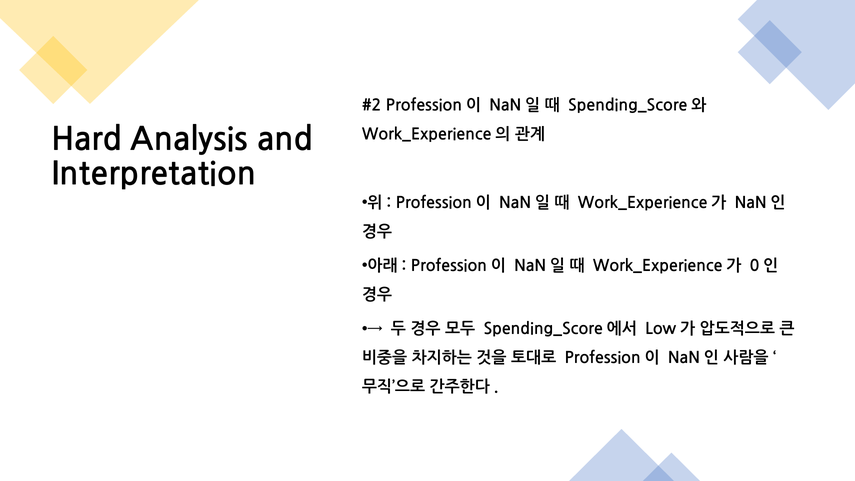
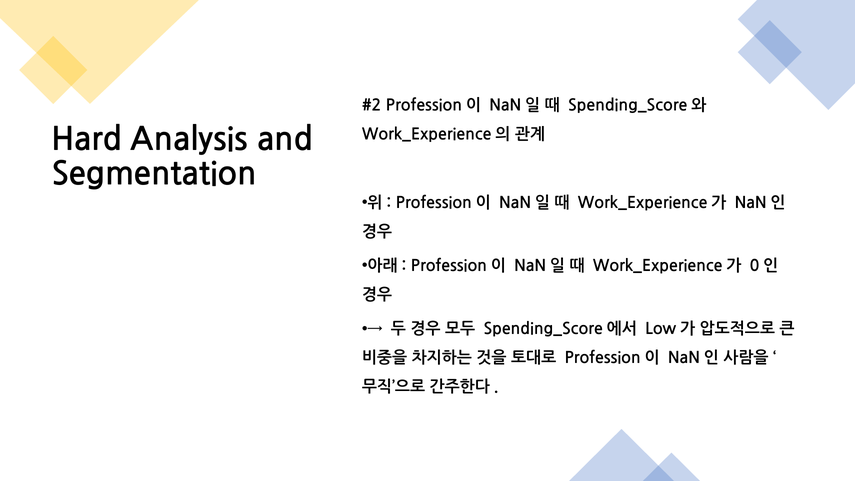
Interpretation: Interpretation -> Segmentation (154, 174)
